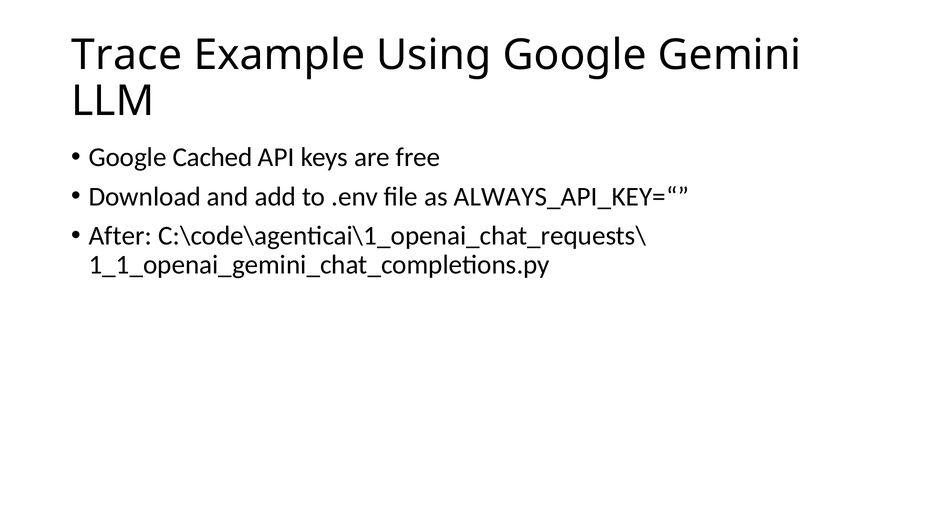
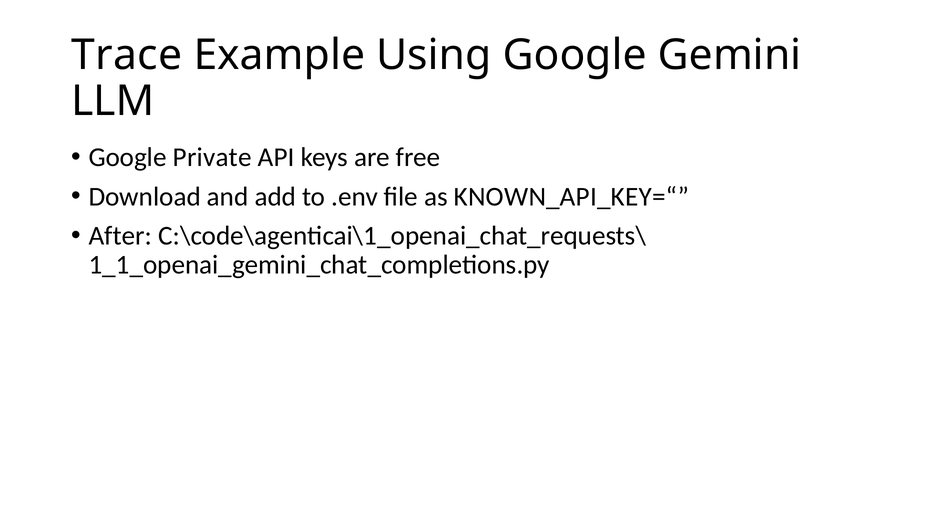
Cached: Cached -> Private (212, 158)
ALWAYS_API_KEY=“: ALWAYS_API_KEY=“ -> KNOWN_API_KEY=“ (571, 197)
